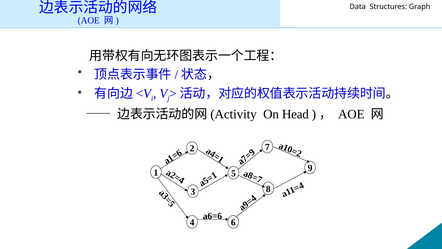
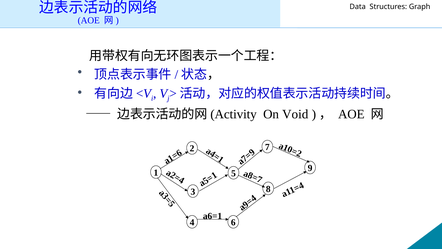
Head: Head -> Void (295, 114)
a6=6: a6=6 -> a6=1 (213, 216)
